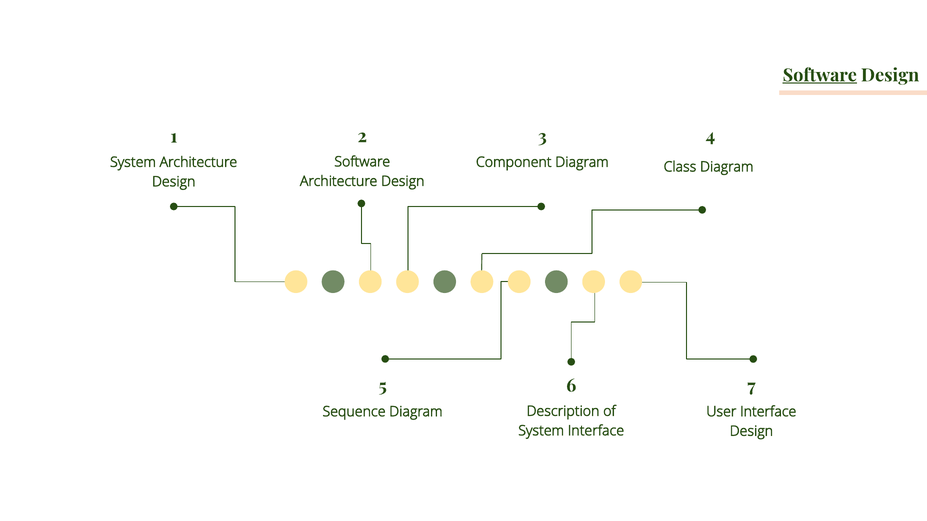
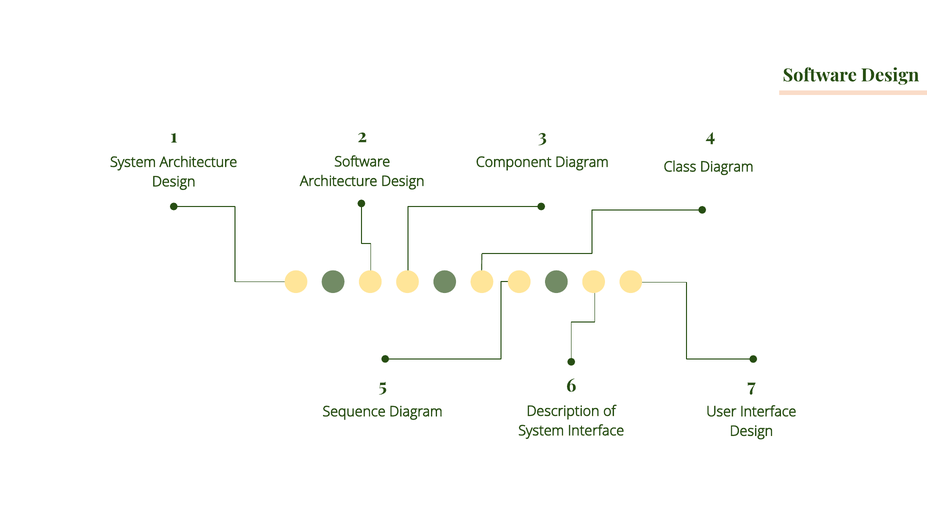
Software underline: present -> none (820, 75)
